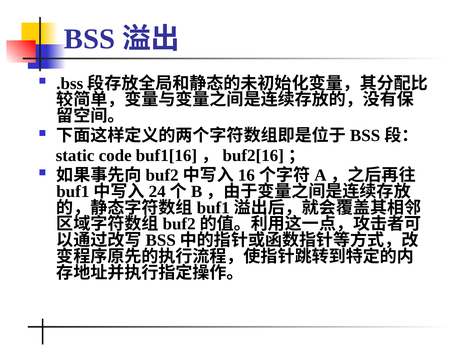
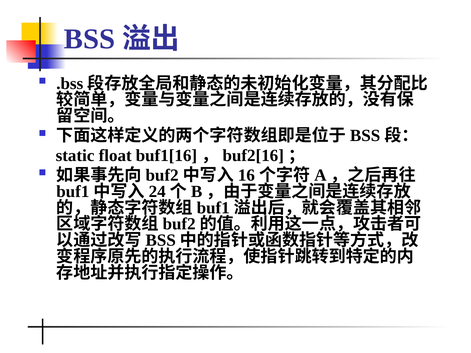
code: code -> float (115, 156)
